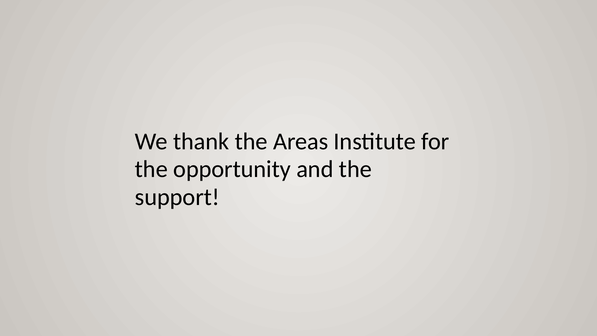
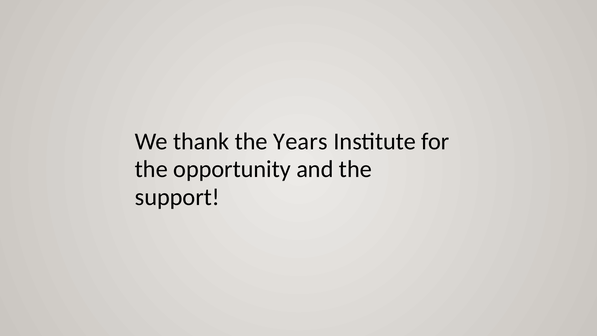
Areas: Areas -> Years (300, 141)
